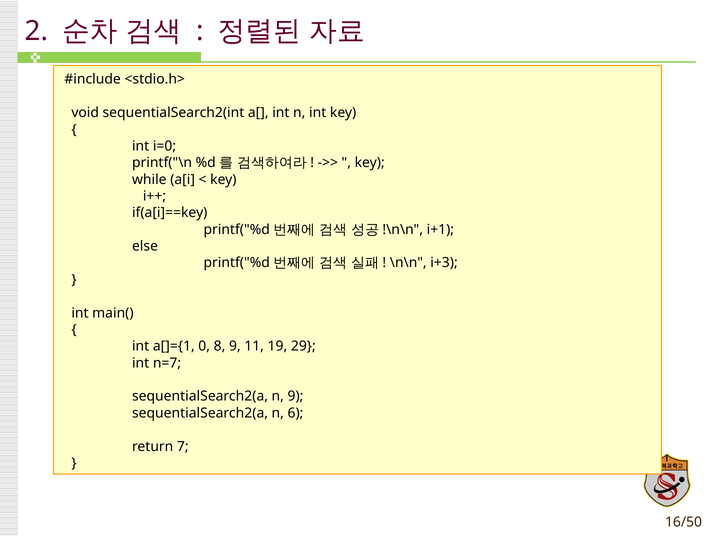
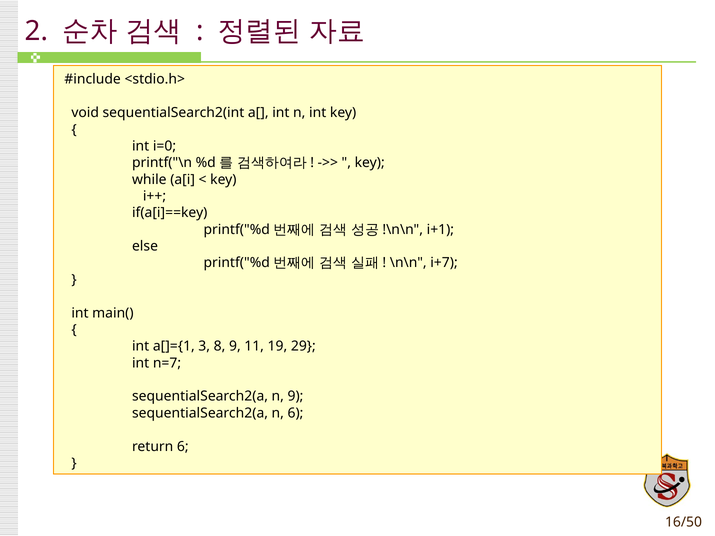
i+3: i+3 -> i+7 (444, 263)
0: 0 -> 3 (204, 346)
return 7: 7 -> 6 (183, 447)
